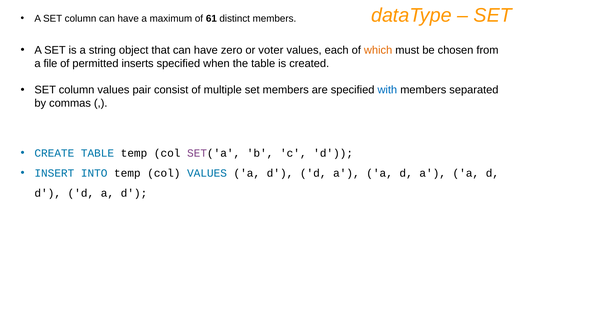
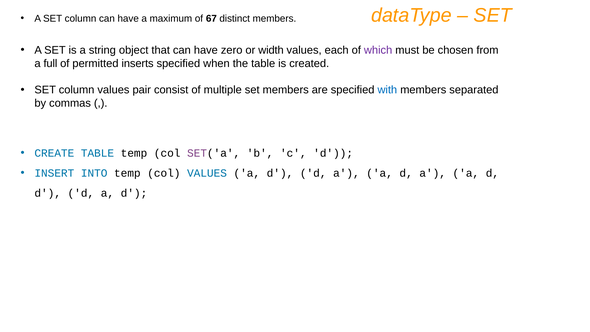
61: 61 -> 67 (211, 19)
voter: voter -> width (271, 50)
which colour: orange -> purple (378, 50)
file: file -> full (50, 63)
